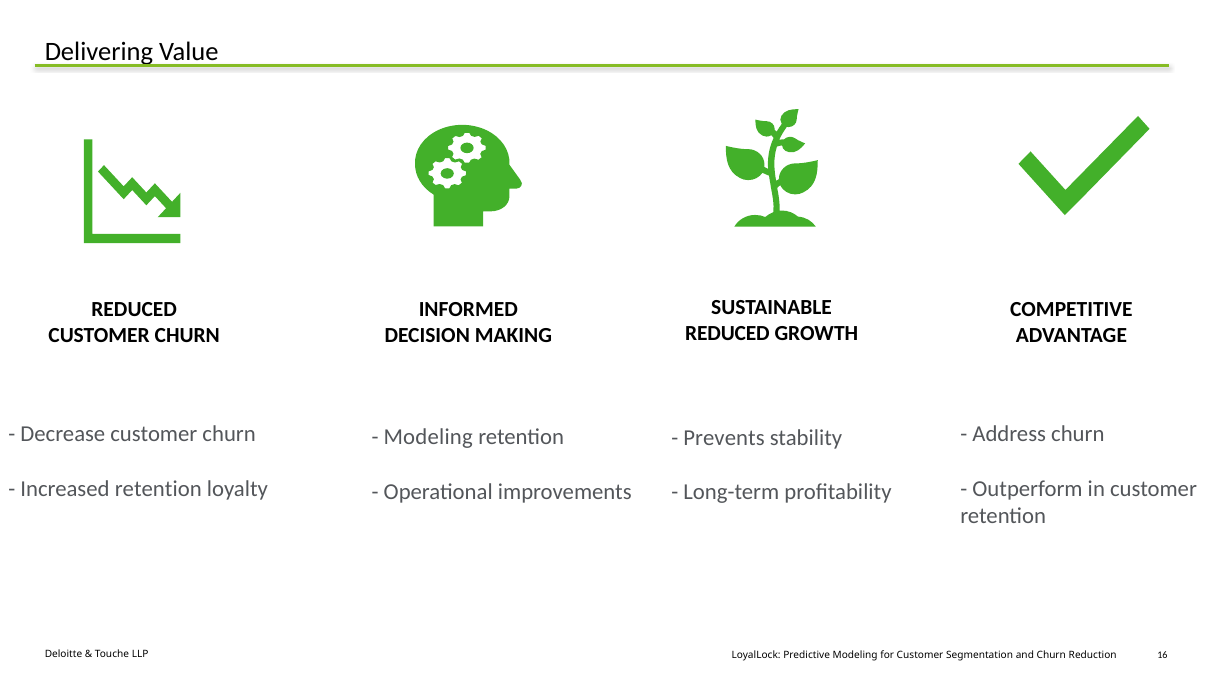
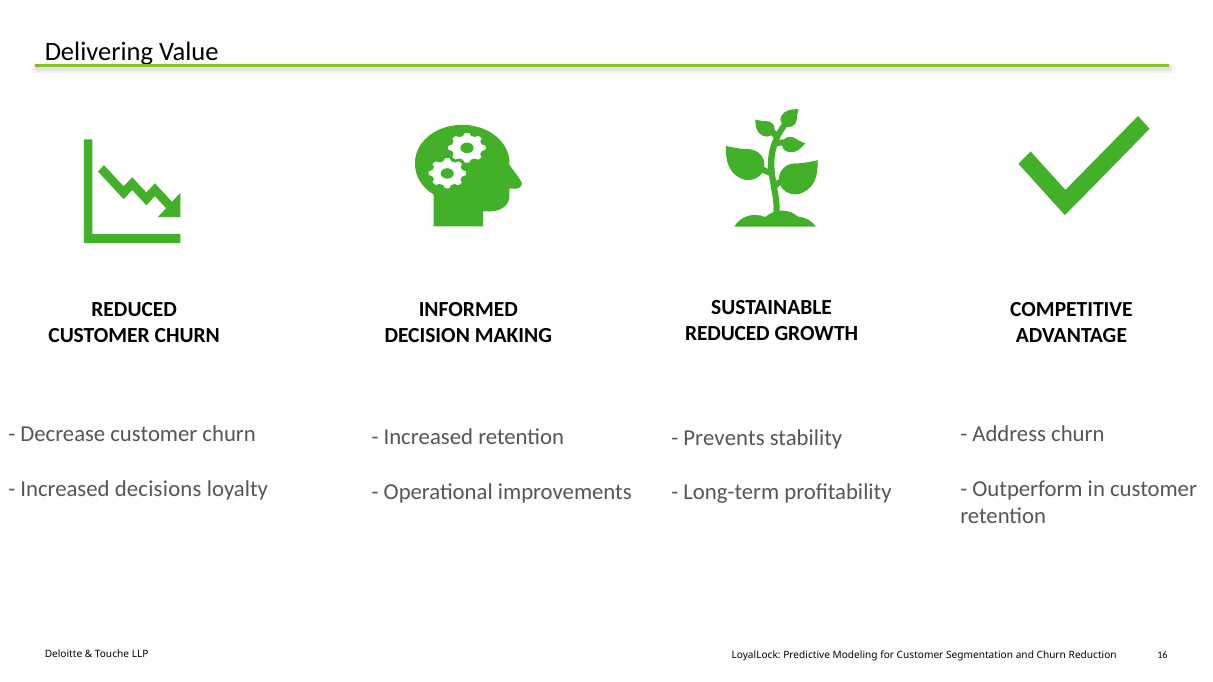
Modeling: Modeling -> Increased (428, 438)
Increased retention: retention -> decisions (158, 489)
